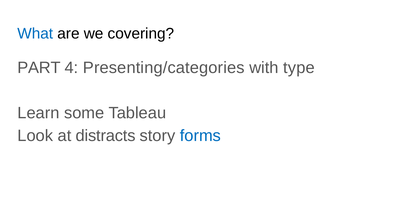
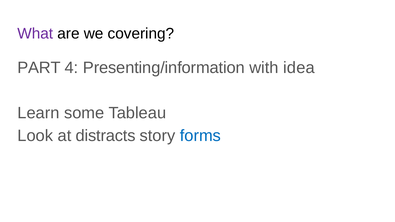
What colour: blue -> purple (35, 33)
Presenting/categories: Presenting/categories -> Presenting/information (164, 68)
type: type -> idea (299, 68)
